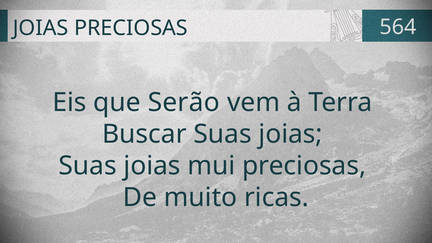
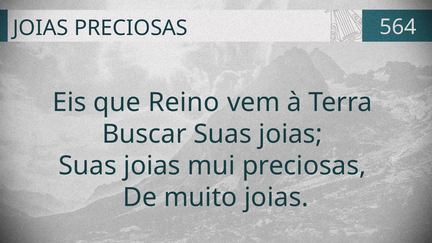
Serão: Serão -> Reino (184, 103)
muito ricas: ricas -> joias (276, 198)
